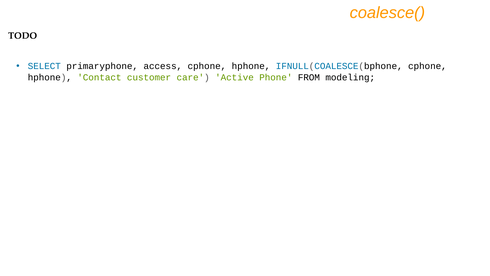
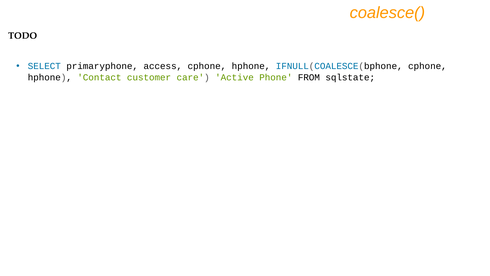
modeling: modeling -> sqlstate (350, 77)
